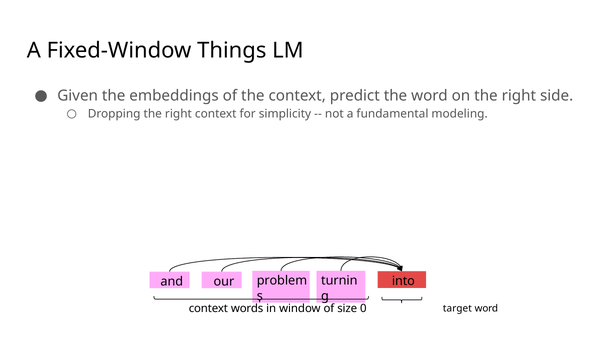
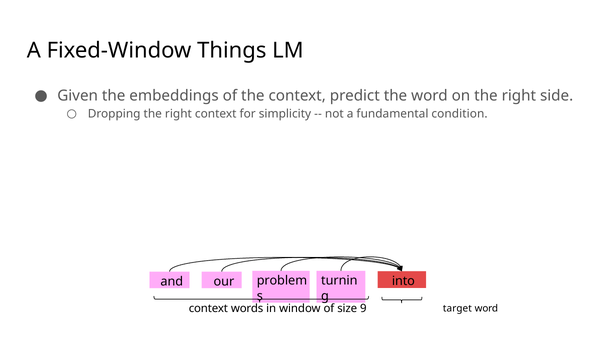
modeling: modeling -> condition (460, 114)
0: 0 -> 9 (363, 309)
